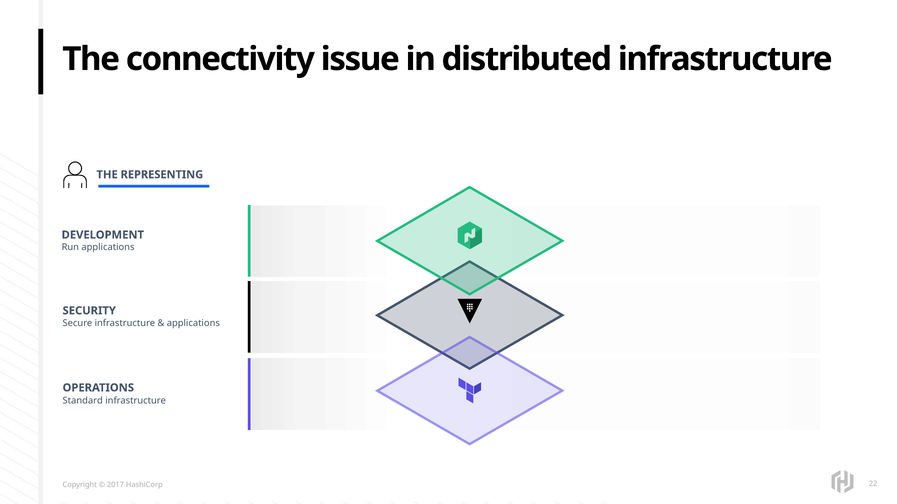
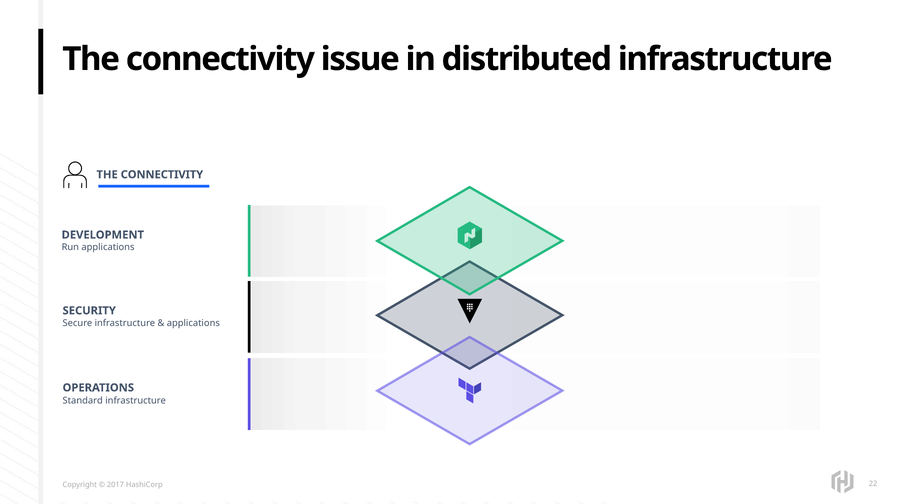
REPRESENTING: REPRESENTING -> CONNECTIVITY (162, 175)
